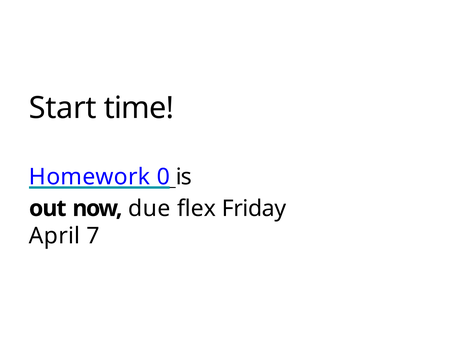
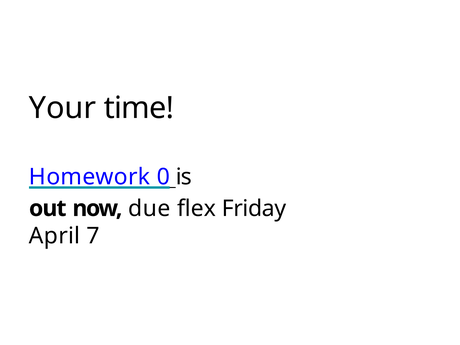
Start: Start -> Your (63, 108)
